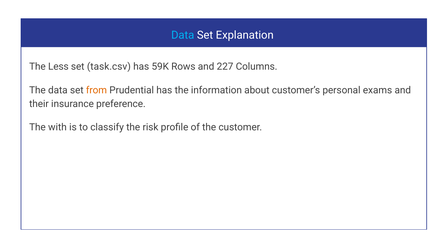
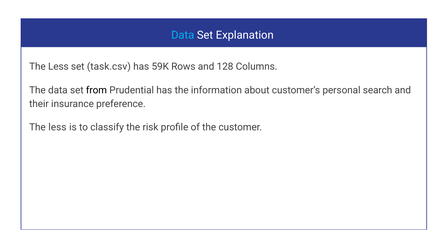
227: 227 -> 128 (225, 67)
from colour: orange -> black (96, 90)
exams: exams -> search (378, 90)
with: with -> less (57, 127)
